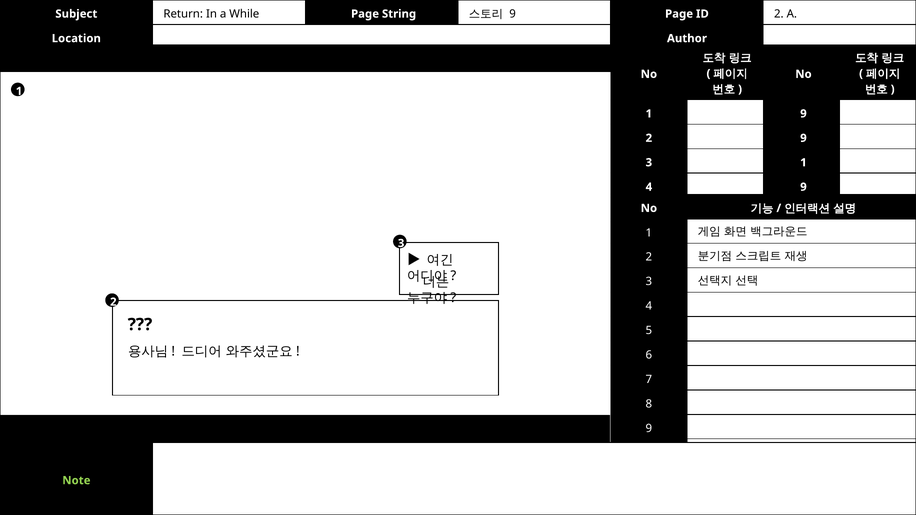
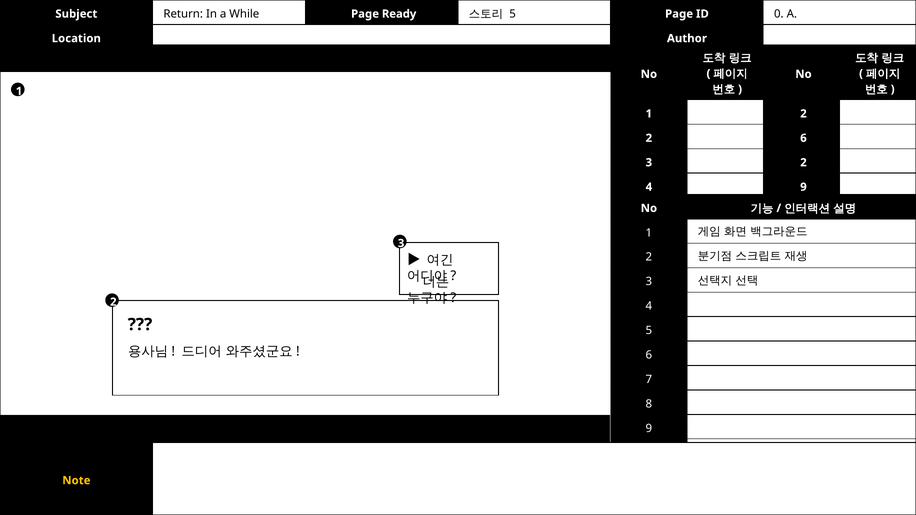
String: String -> Ready (399, 14)
9: 9 -> 5 (513, 14)
ID 2: 2 -> 0 (779, 14)
1 9: 9 -> 2 (803, 114)
2 9: 9 -> 6 (803, 138)
3 1: 1 -> 2 (803, 163)
Note colour: light green -> yellow (76, 481)
